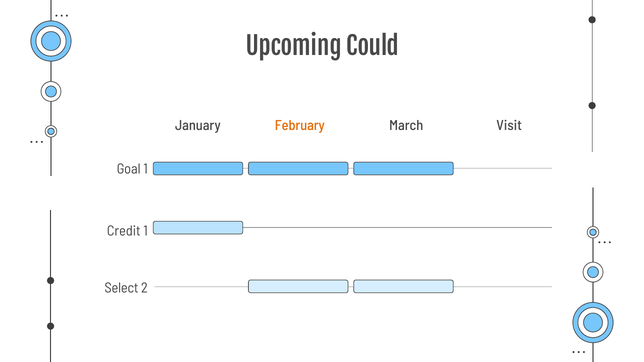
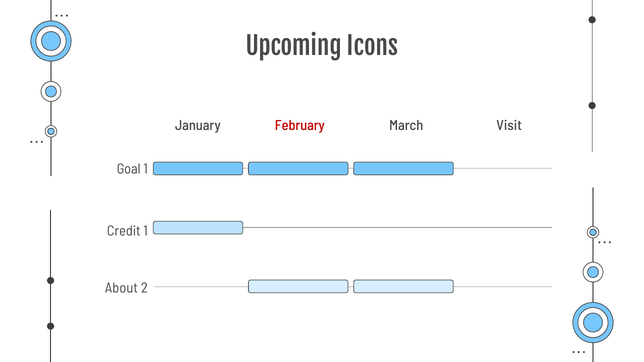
Could: Could -> Icons (373, 47)
February colour: orange -> red (300, 126)
Select: Select -> About (121, 288)
